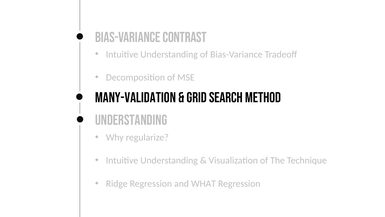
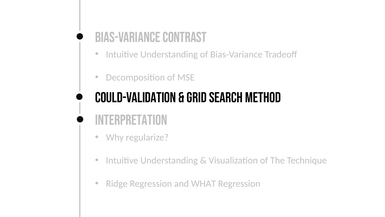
Many-Validation: Many-Validation -> Could-Validation (136, 97)
Understanding: Understanding -> Interpretation (131, 120)
